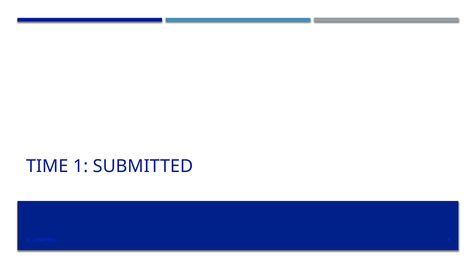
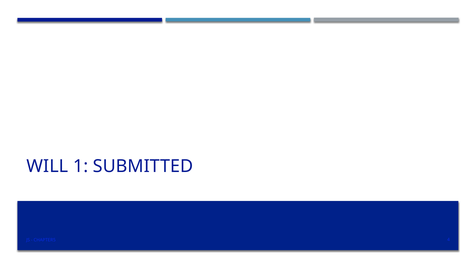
TIME: TIME -> WILL (47, 166)
